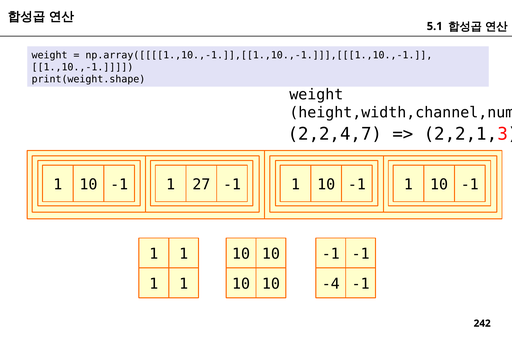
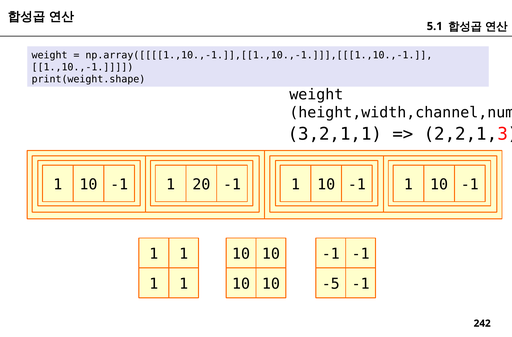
2,2,4,7: 2,2,4,7 -> 3,2,1,1 (335, 134)
27: 27 -> 20 (201, 184)
-4: -4 -> -5 (331, 283)
